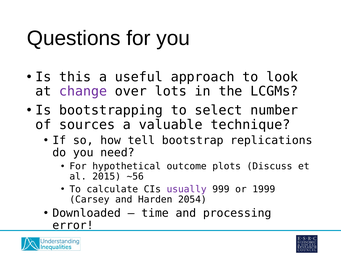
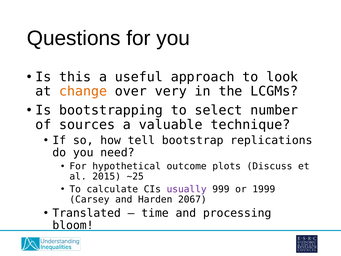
change colour: purple -> orange (83, 91)
lots: lots -> very (171, 91)
~56: ~56 -> ~25 (135, 176)
2054: 2054 -> 2067 (192, 199)
Downloaded: Downloaded -> Translated (87, 213)
error: error -> bloom (73, 225)
